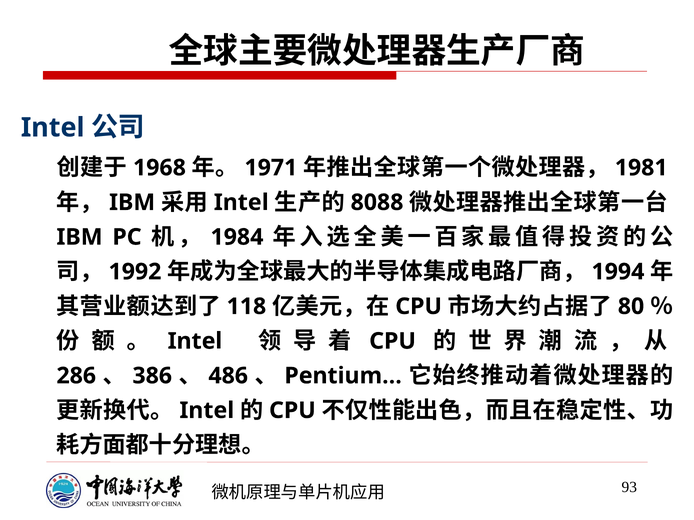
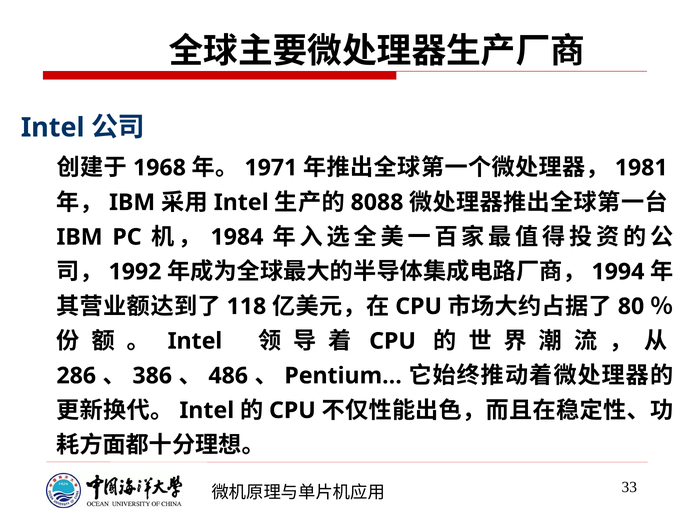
93: 93 -> 33 (629, 488)
